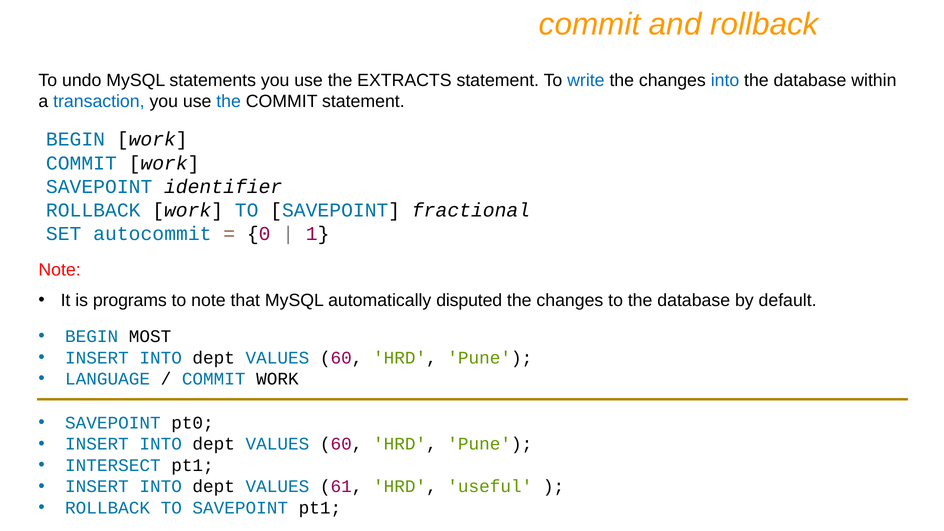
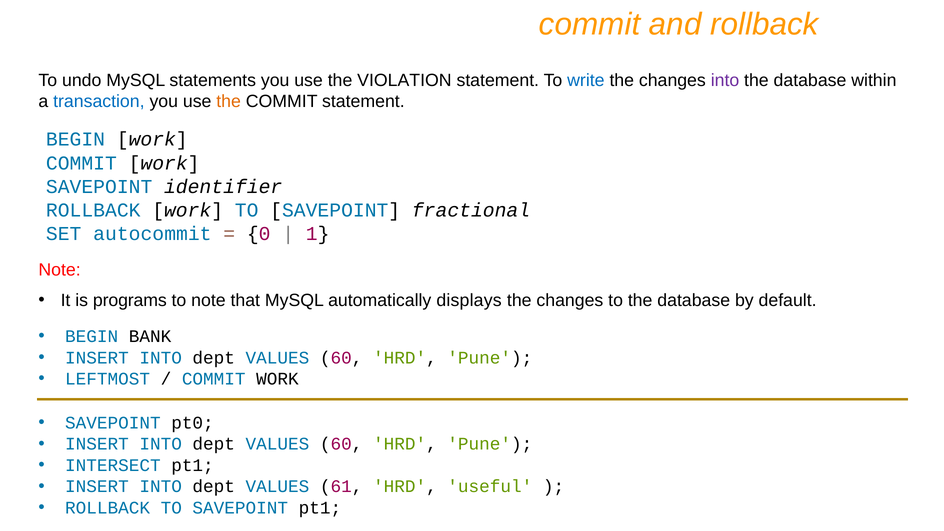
EXTRACTS: EXTRACTS -> VIOLATION (404, 80)
into colour: blue -> purple (725, 80)
the colour: blue -> orange (229, 101)
disputed: disputed -> displays (469, 300)
MOST: MOST -> BANK (150, 337)
LANGUAGE: LANGUAGE -> LEFTMOST (108, 379)
